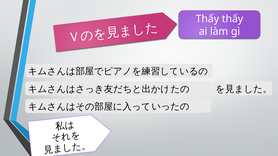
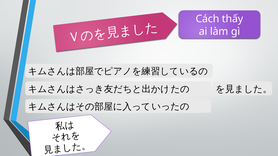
Thấy: Thấy -> Cách (207, 19)
